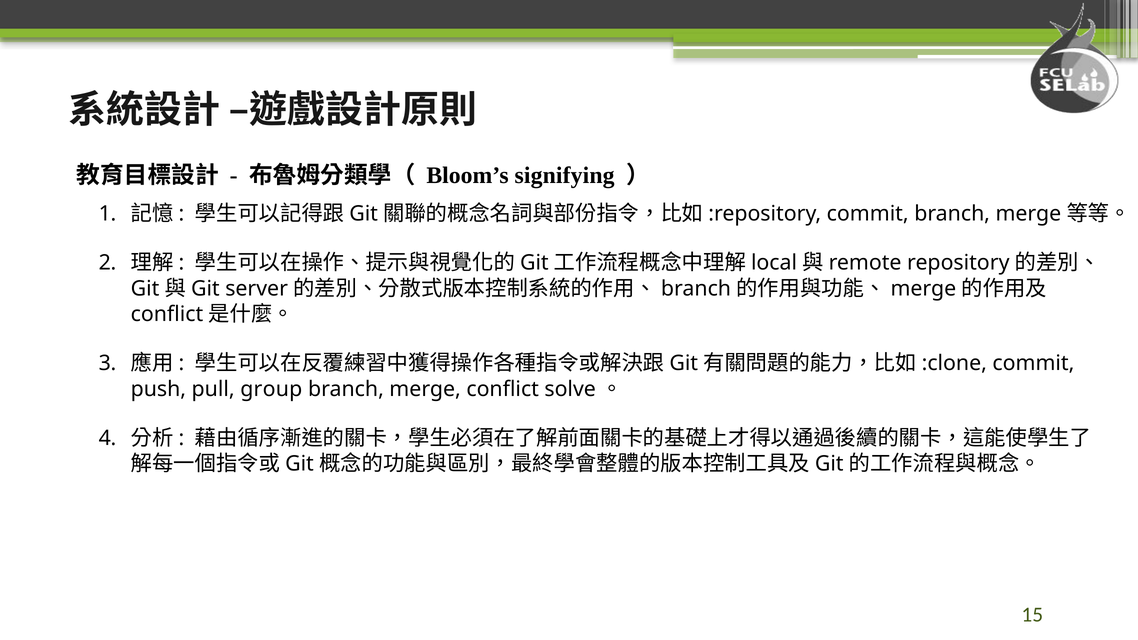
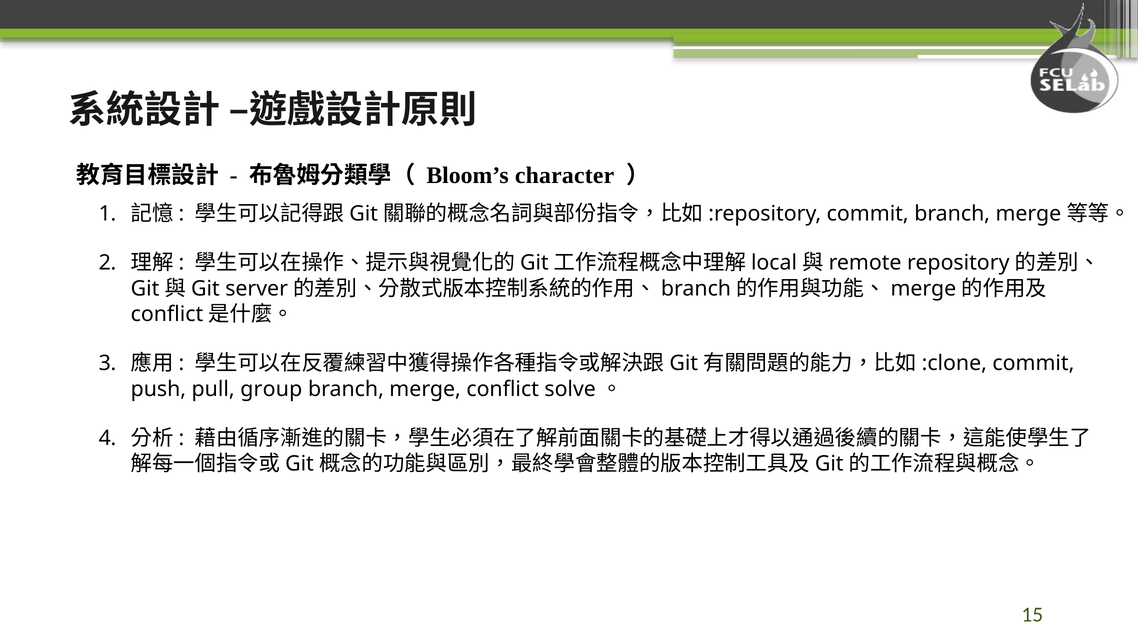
signifying: signifying -> character (565, 175)
